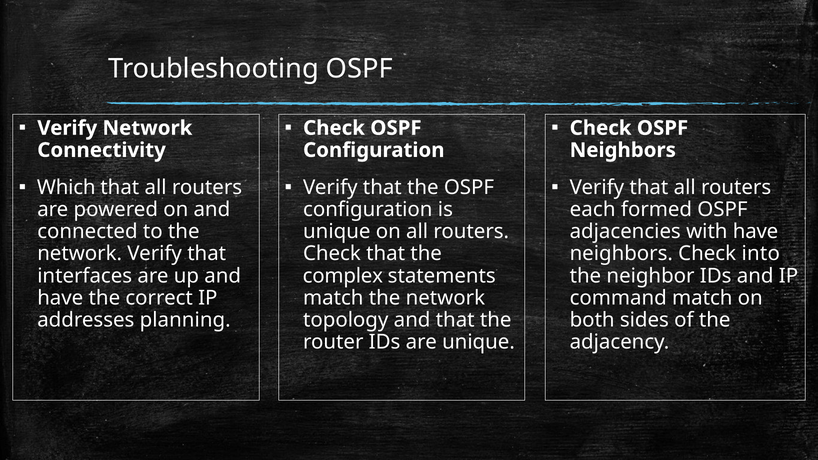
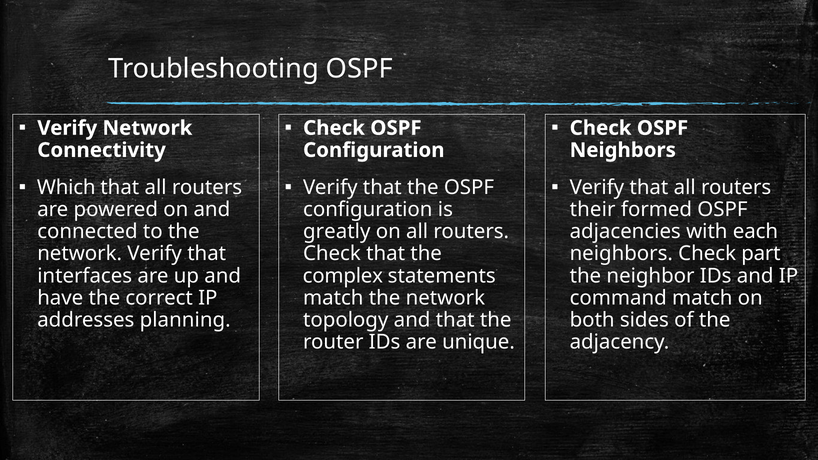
each: each -> their (593, 210)
unique: unique -> greatly (337, 232)
with have: have -> each (755, 232)
into: into -> part (761, 254)
